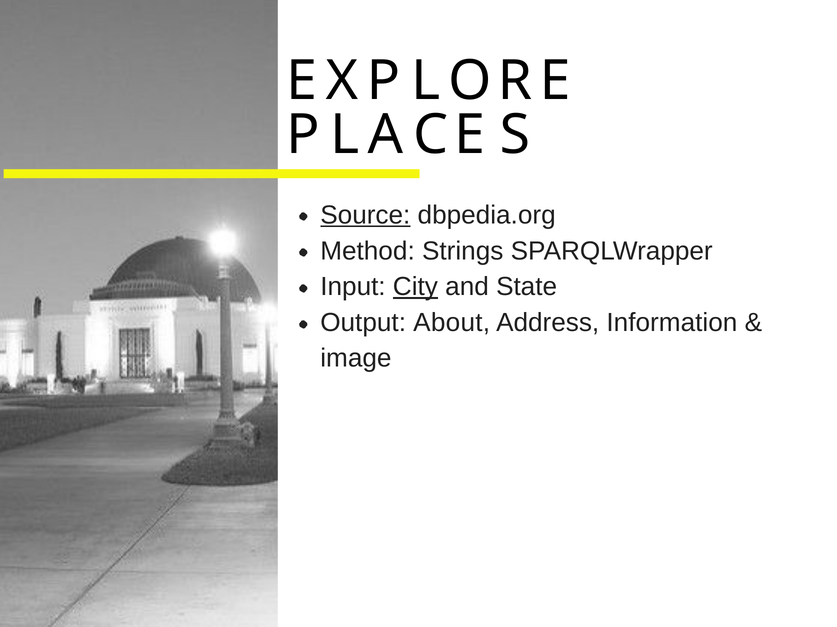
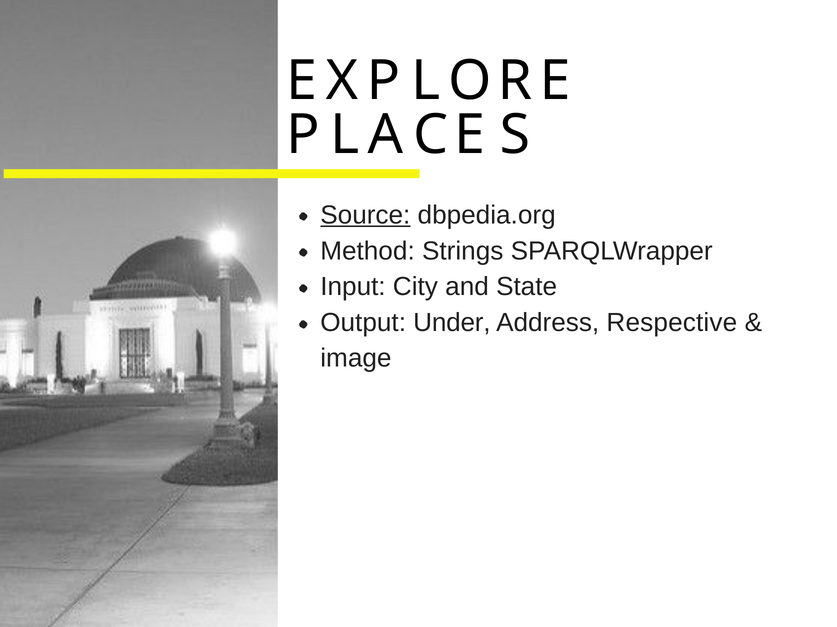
City underline: present -> none (415, 287)
About: About -> Under (452, 322)
Information: Information -> Respective (672, 322)
